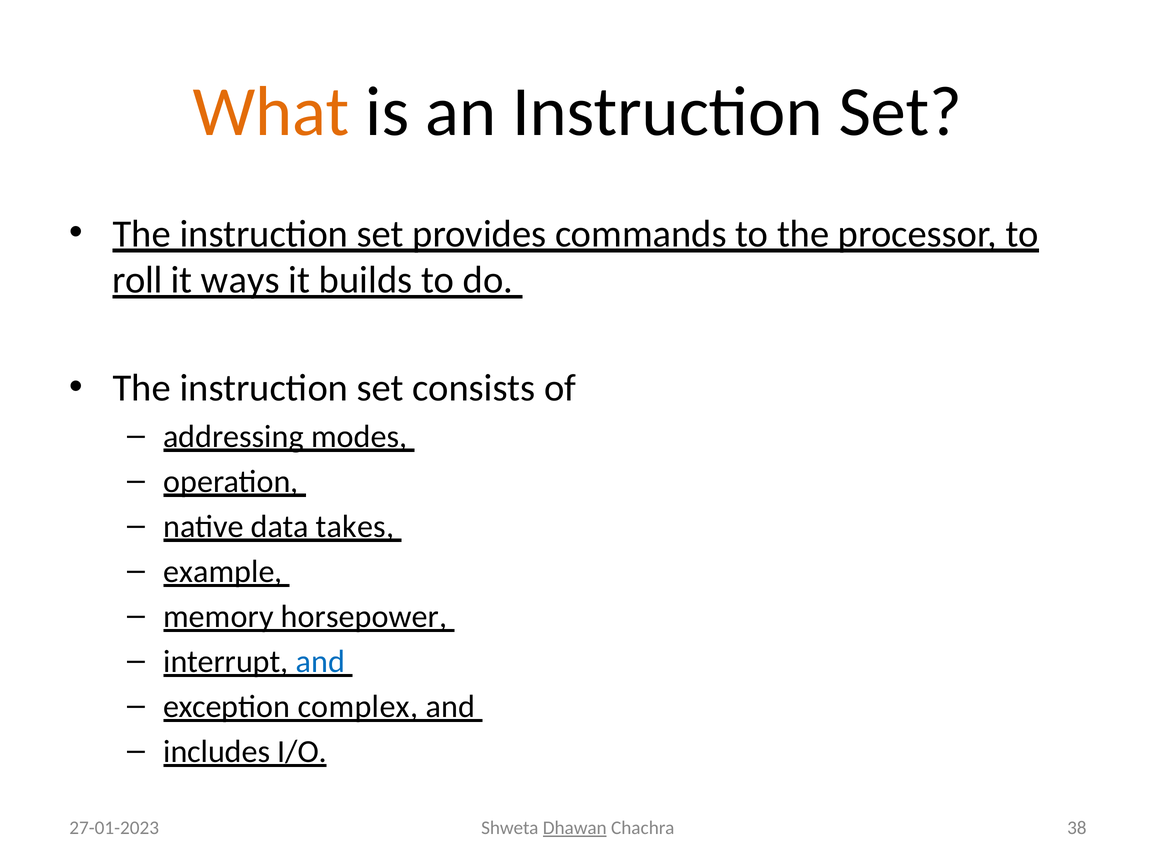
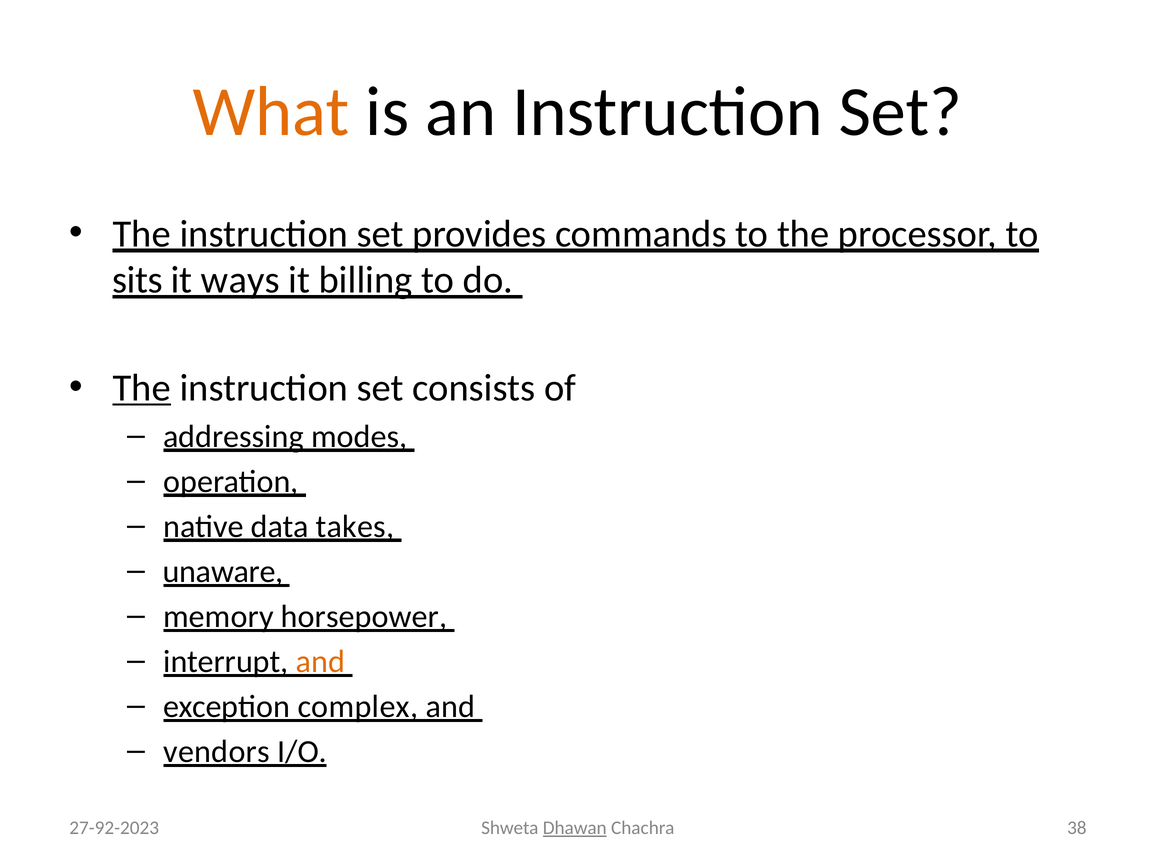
roll: roll -> sits (138, 280)
builds: builds -> billing (366, 280)
The underline: none -> present (142, 388)
example: example -> unaware (223, 571)
and colour: blue -> orange (320, 661)
includes: includes -> vendors (217, 751)
27-01-2023: 27-01-2023 -> 27-92-2023 (114, 828)
